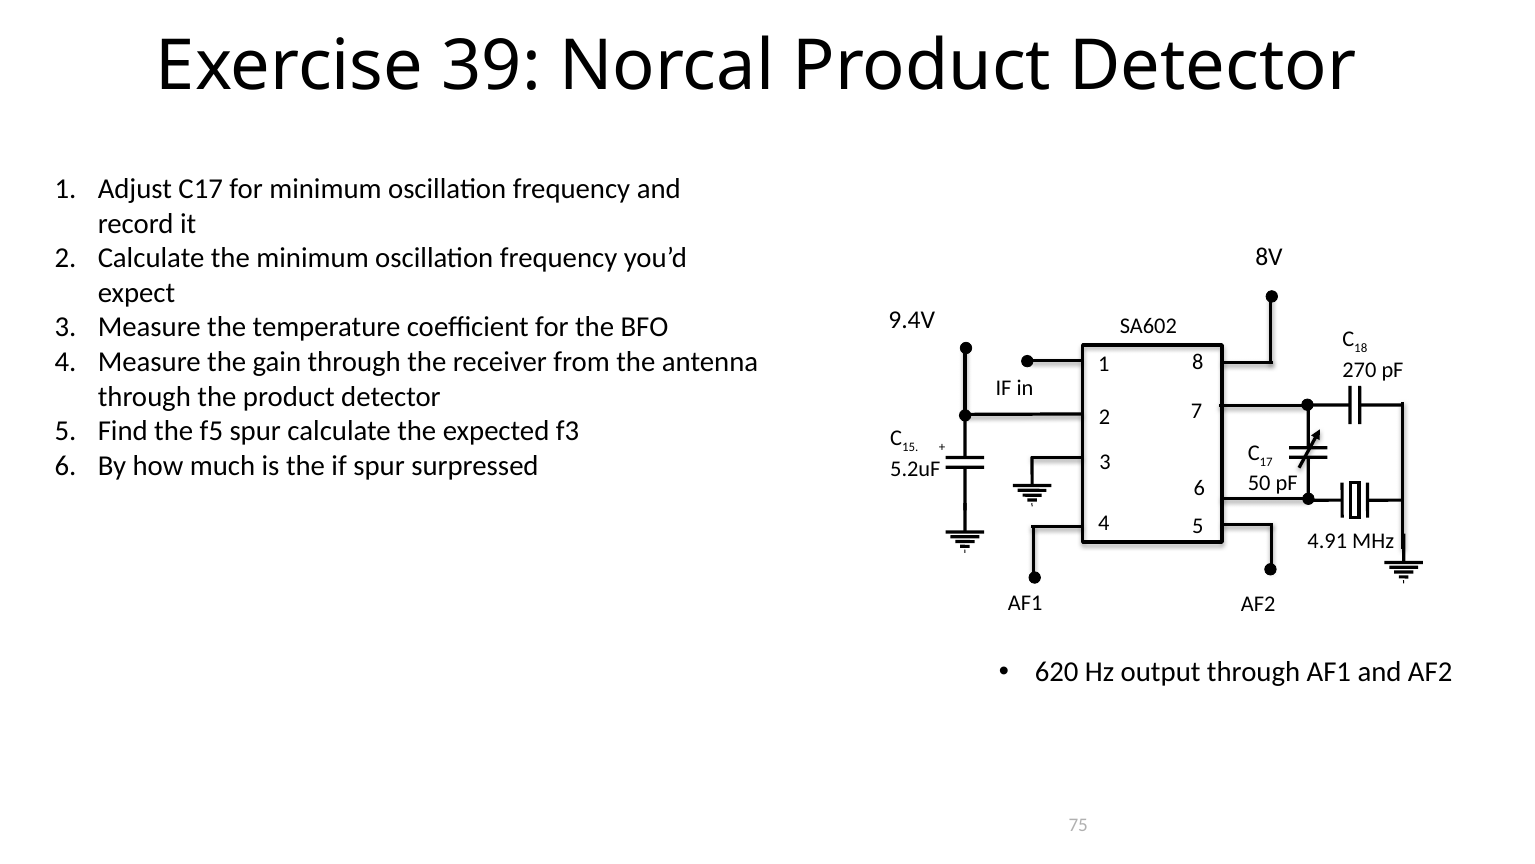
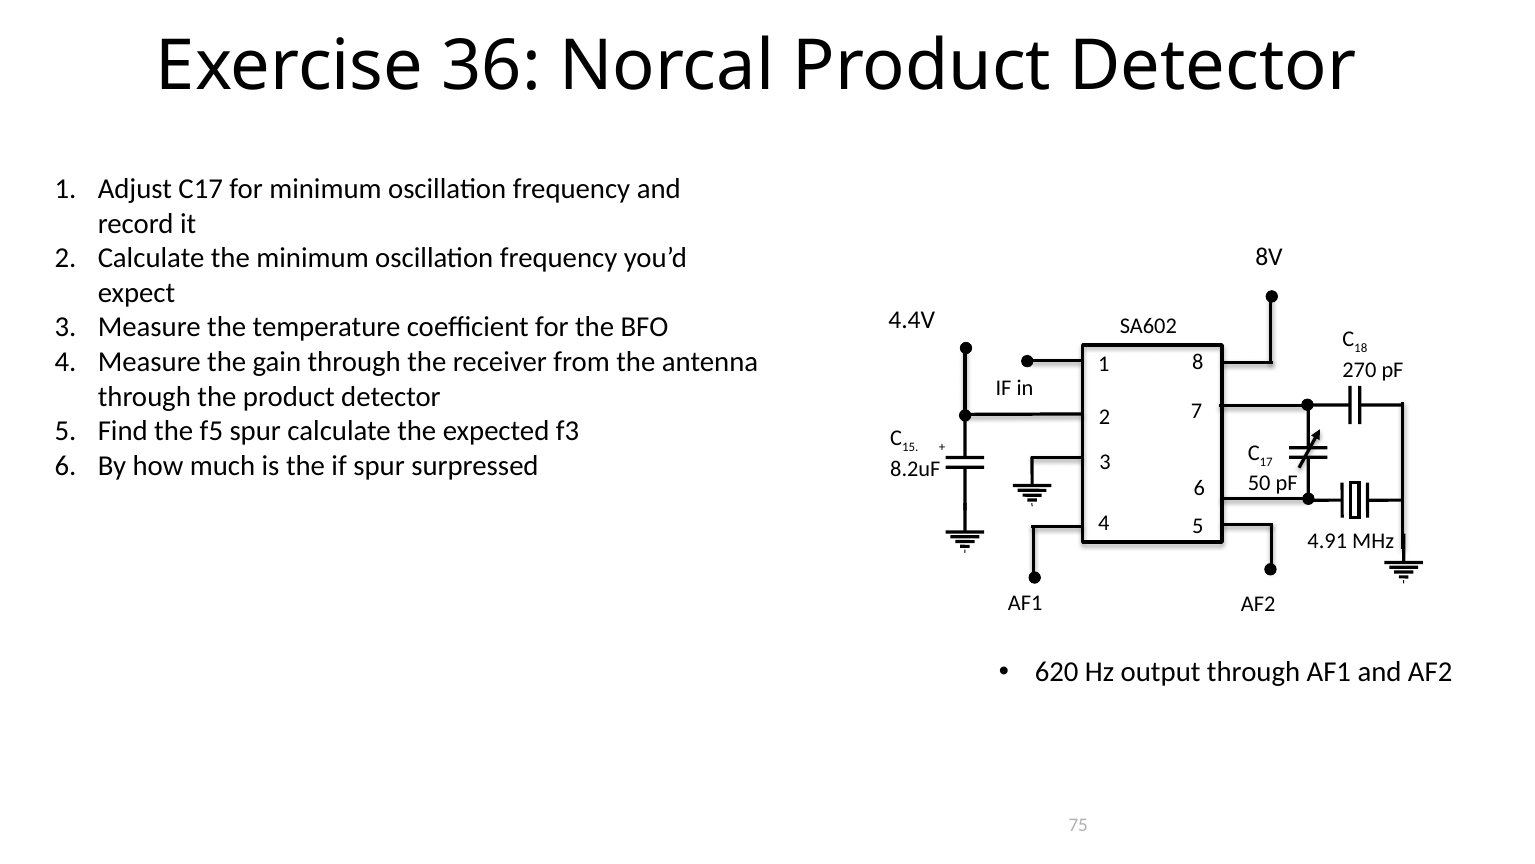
39: 39 -> 36 (491, 67)
9.4V: 9.4V -> 4.4V (912, 320)
5.2uF: 5.2uF -> 8.2uF (915, 469)
